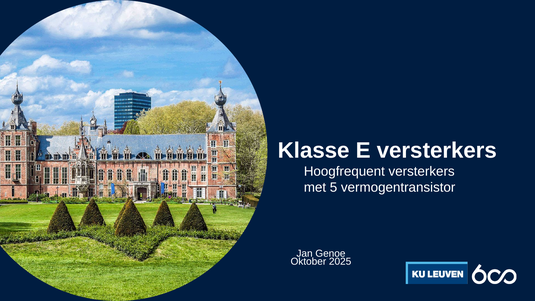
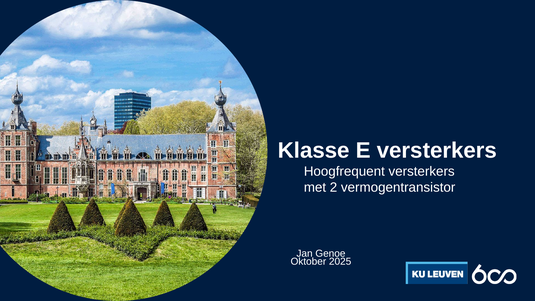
5: 5 -> 2 (334, 187)
